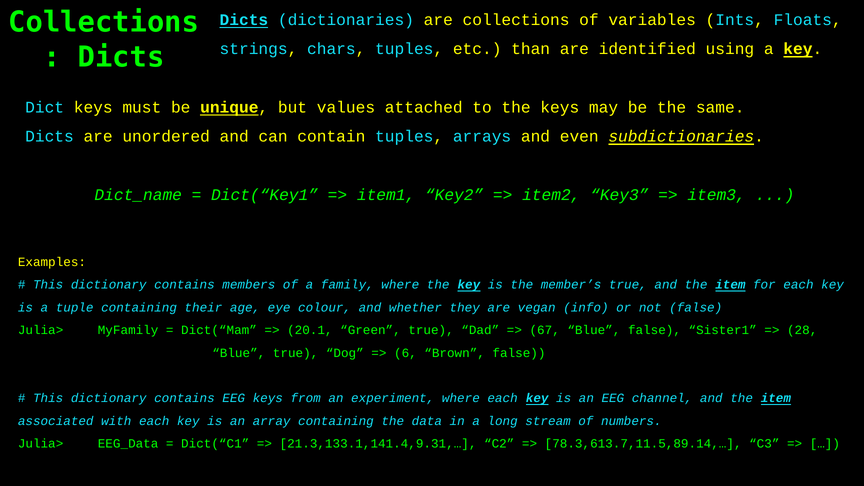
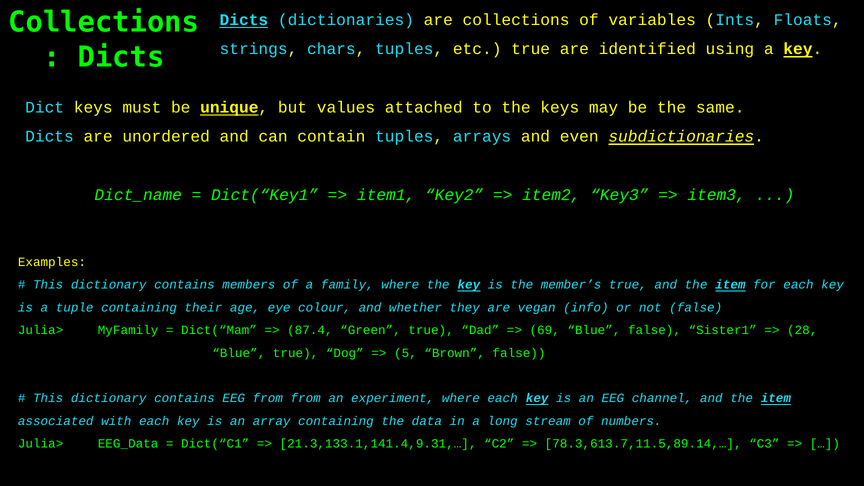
etc than: than -> true (531, 49)
20.1: 20.1 -> 87.4 (310, 330)
67: 67 -> 69 (545, 330)
6: 6 -> 5 (405, 353)
EEG keys: keys -> from (268, 398)
